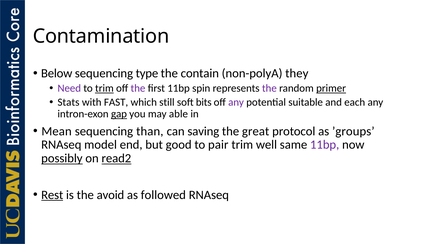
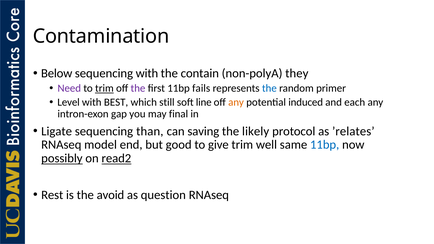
sequencing type: type -> with (147, 73)
spin: spin -> fails (201, 88)
the colour: purple -> blue (269, 88)
primer underline: present -> none (331, 88)
Stats: Stats -> Level (69, 102)
FAST: FAST -> BEST (116, 102)
bits: bits -> line (204, 102)
any colour: purple -> orange (236, 102)
suitable: suitable -> induced (306, 102)
gap underline: present -> none (119, 114)
able: able -> final (179, 114)
Mean: Mean -> Ligate (57, 131)
great: great -> likely (256, 131)
’groups: ’groups -> ’relates (353, 131)
pair: pair -> give (218, 145)
11bp colour: purple -> blue (325, 145)
Rest underline: present -> none (52, 195)
followed: followed -> question (163, 195)
